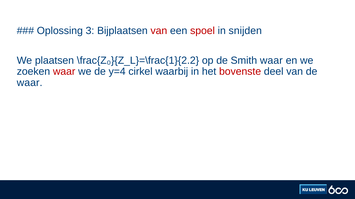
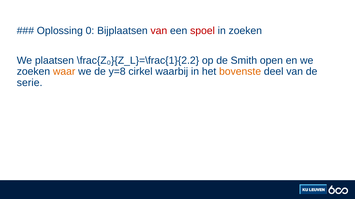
3: 3 -> 0 (90, 31)
in snijden: snijden -> zoeken (245, 31)
Smith waar: waar -> open (271, 61)
waar colour: red -> orange (64, 72)
y=4: y=4 -> y=8 (117, 72)
bovenste colour: red -> orange (240, 72)
waar: waar -> serie (30, 83)
